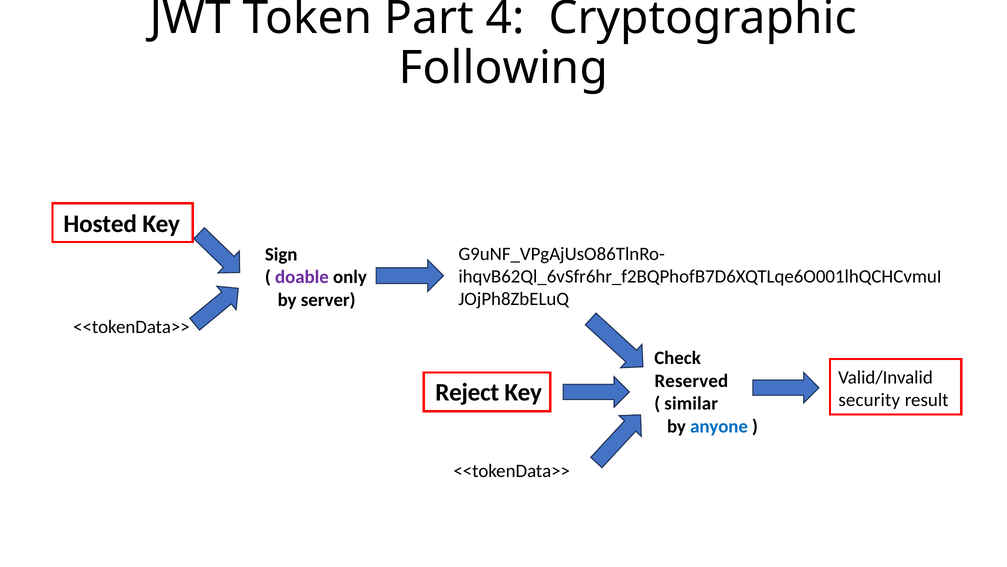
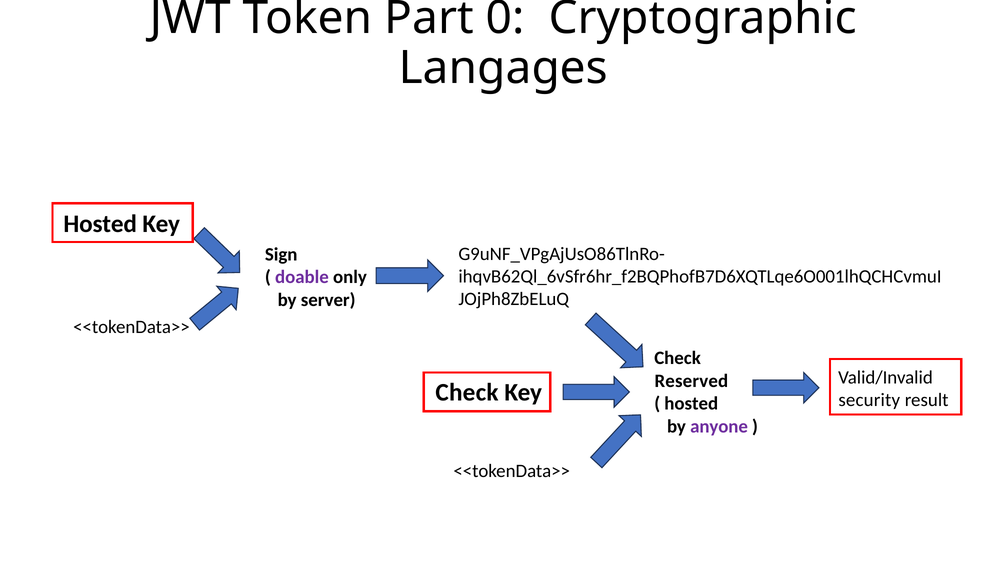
4: 4 -> 0 (505, 18)
Following: Following -> Langages (503, 68)
Reject: Reject -> Check (467, 392)
similar: similar -> hosted (691, 403)
anyone colour: blue -> purple (719, 426)
